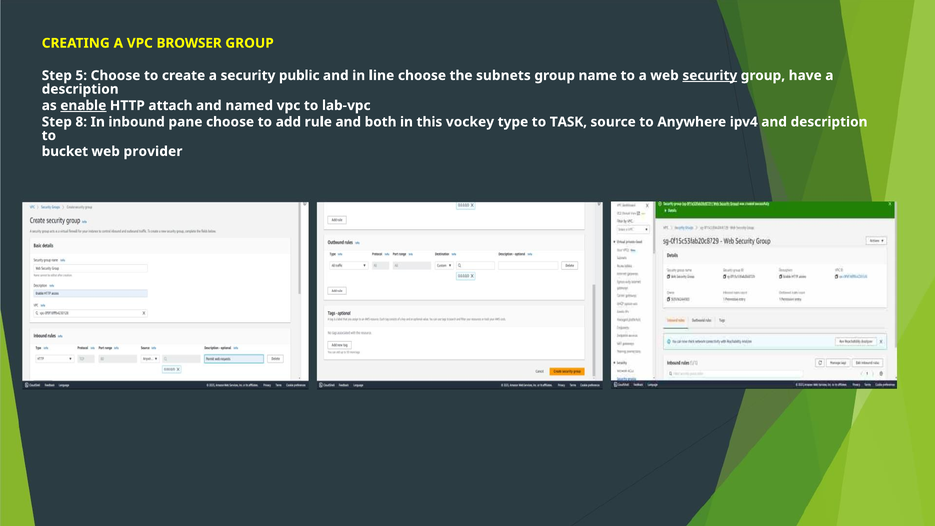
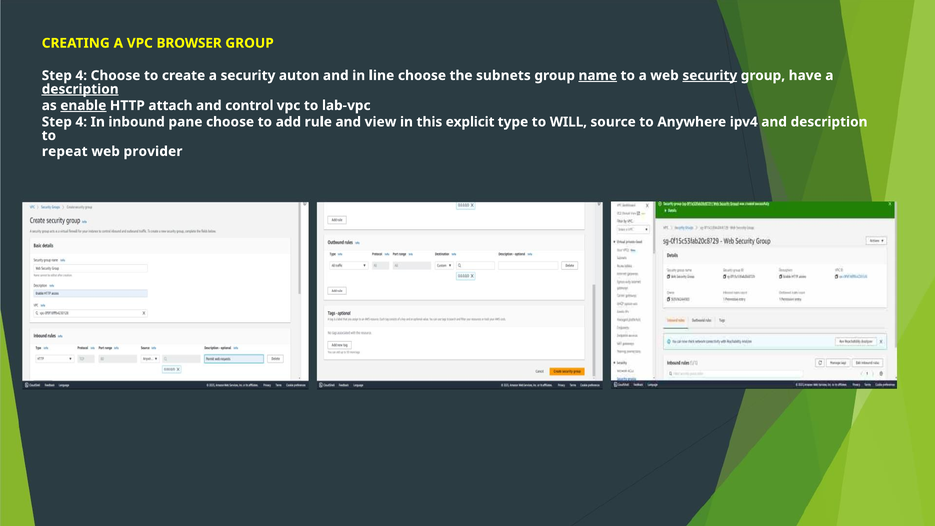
5: 5 -> 4 (81, 76)
public: public -> auton (299, 76)
name underline: none -> present (598, 76)
description underline: none -> present (80, 89)
named: named -> control (249, 106)
8: 8 -> 4 (81, 122)
both: both -> view (381, 122)
vockey: vockey -> explicit (470, 122)
TASK: TASK -> WILL (568, 122)
bucket: bucket -> repeat (65, 151)
